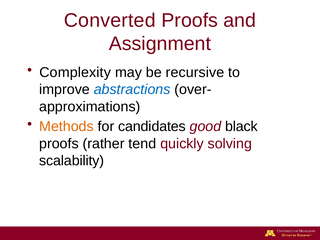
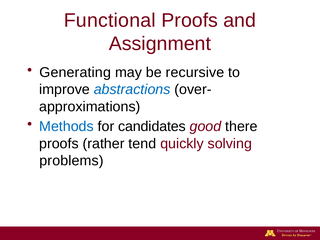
Converted: Converted -> Functional (110, 20)
Complexity: Complexity -> Generating (75, 72)
Methods colour: orange -> blue (66, 127)
black: black -> there (241, 127)
scalability: scalability -> problems (72, 161)
